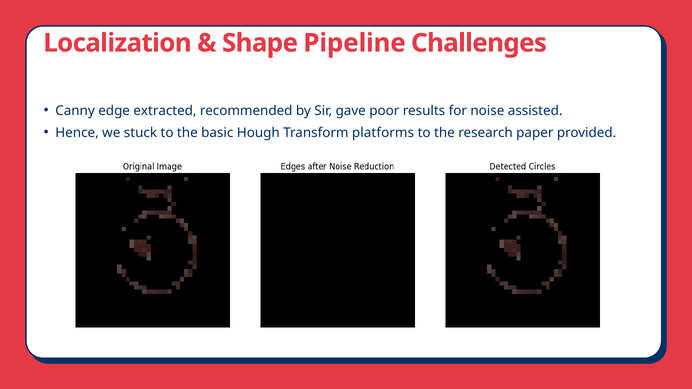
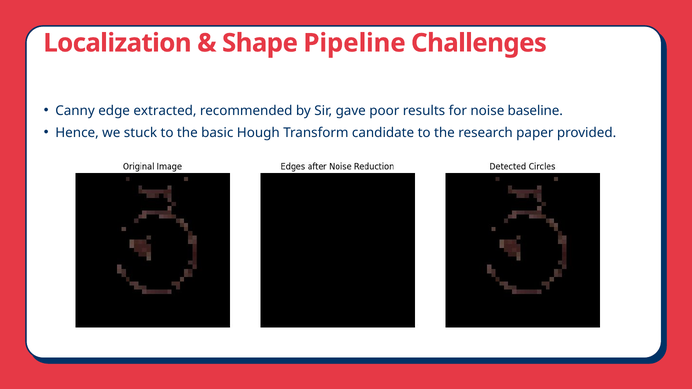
assisted: assisted -> baseline (535, 111)
platforms: platforms -> candidate (383, 133)
